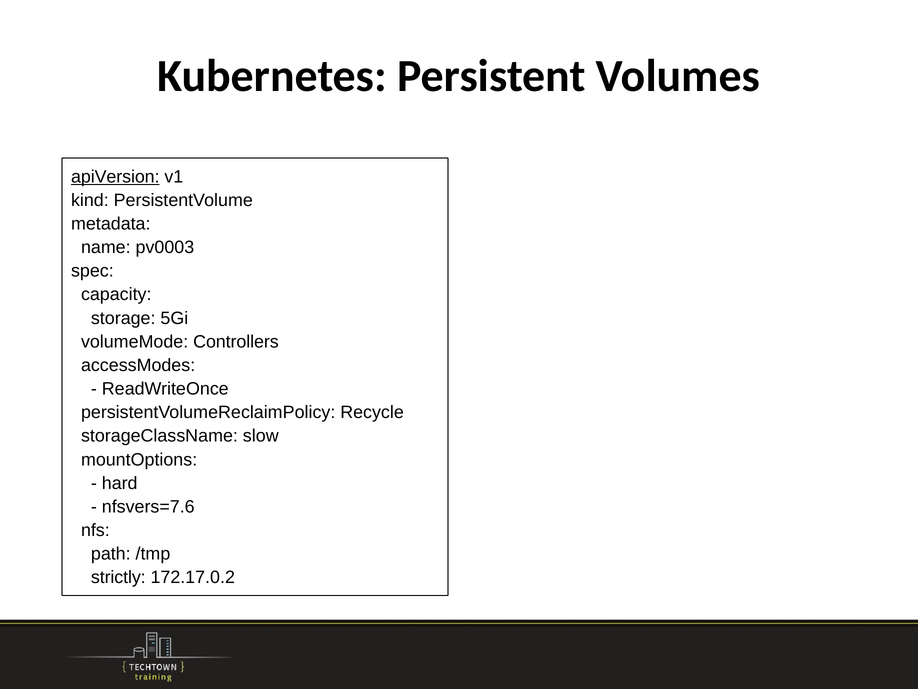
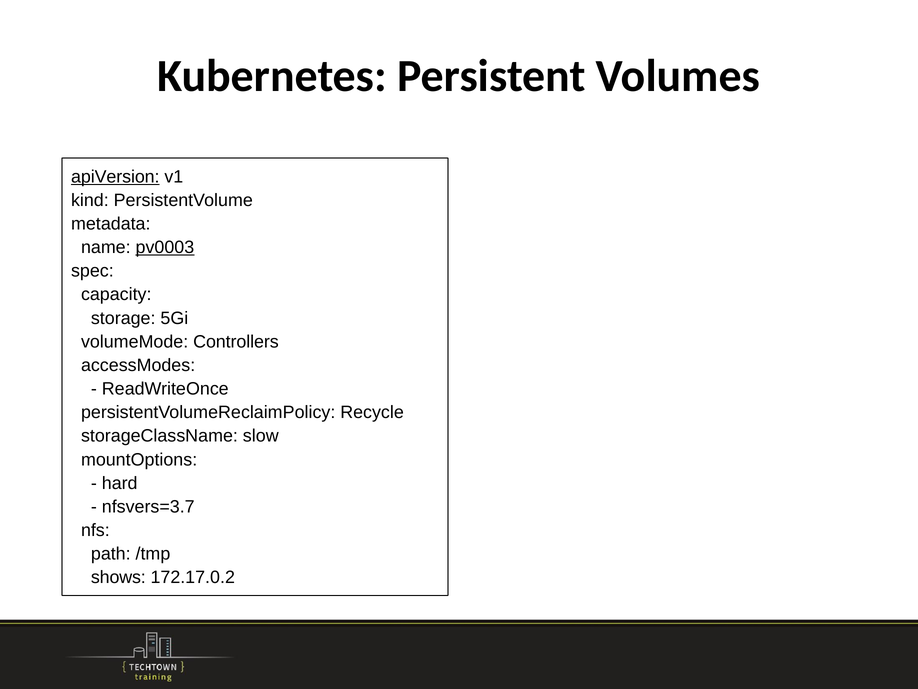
pv0003 underline: none -> present (165, 247)
nfsvers=7.6: nfsvers=7.6 -> nfsvers=3.7 (148, 506)
strictly: strictly -> shows (118, 577)
